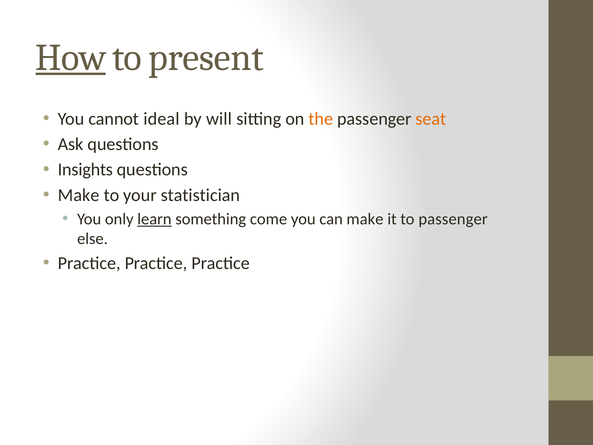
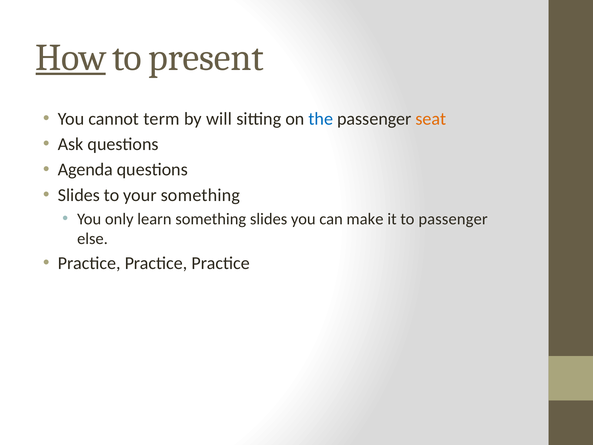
ideal: ideal -> term (162, 119)
the colour: orange -> blue (321, 119)
Insights: Insights -> Agenda (85, 170)
Make: Make -> Slides (79, 195)
your statistician: statistician -> something (200, 195)
learn underline: present -> none (154, 219)
something come: come -> slides (269, 219)
